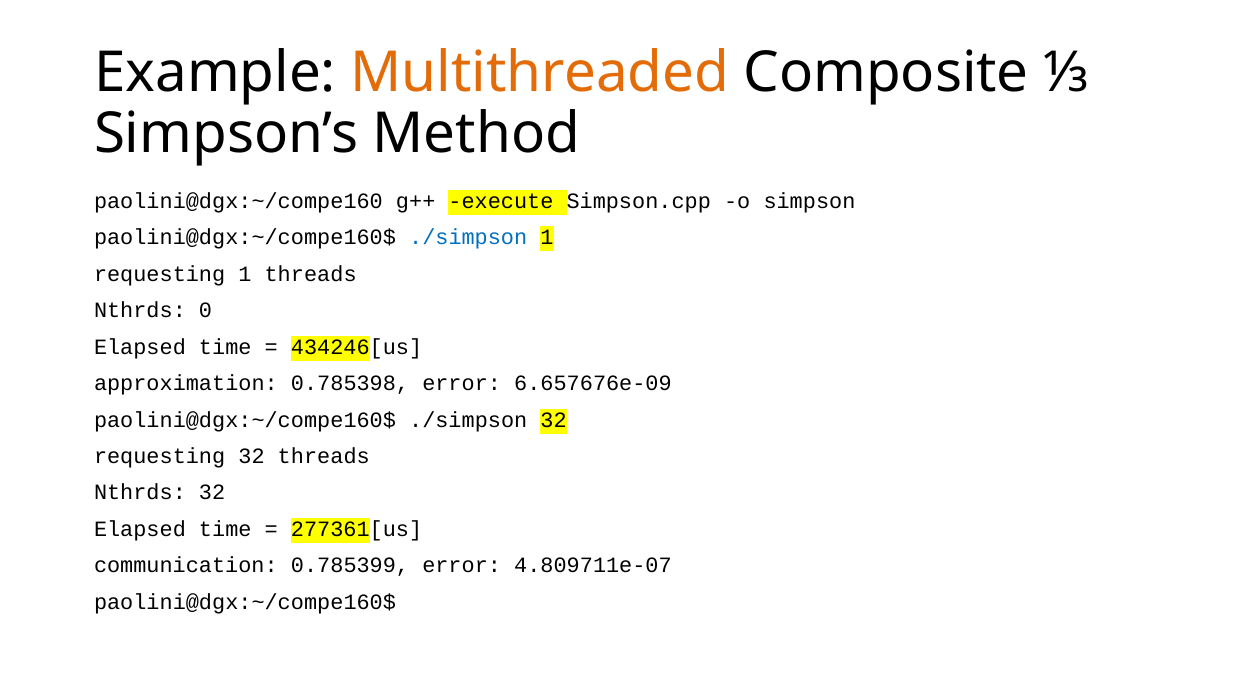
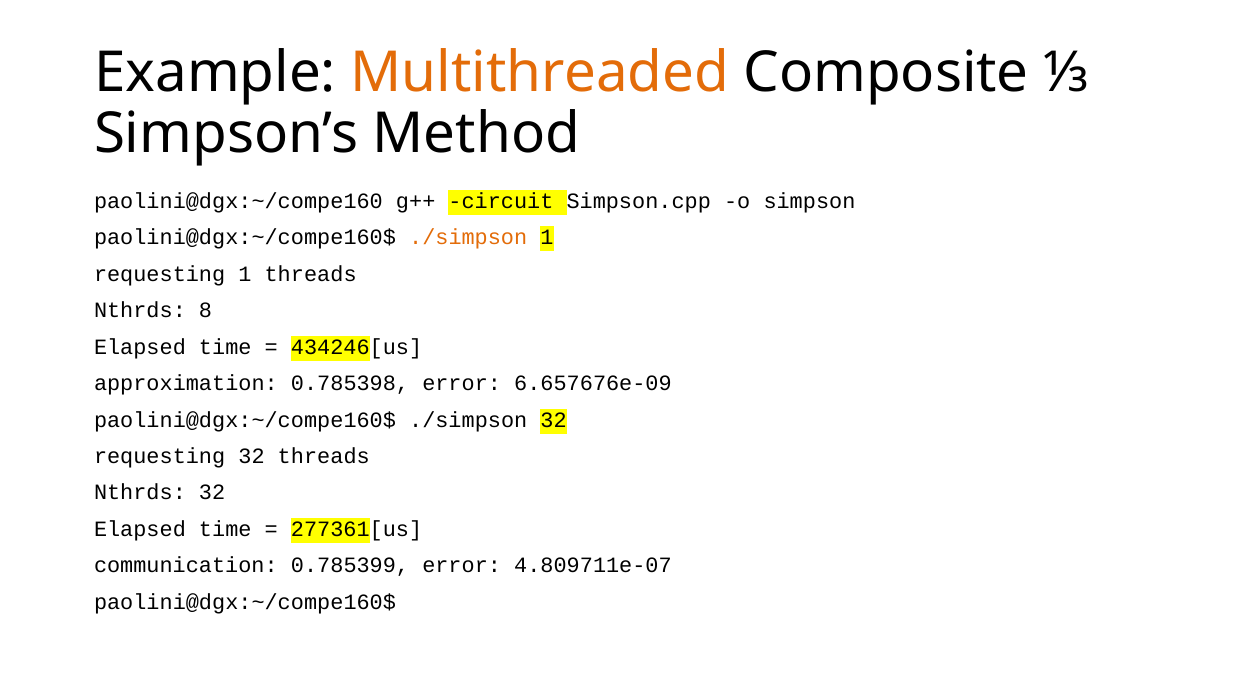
execute: execute -> circuit (501, 201)
./simpson colour: blue -> orange (468, 237)
0: 0 -> 8 (206, 310)
